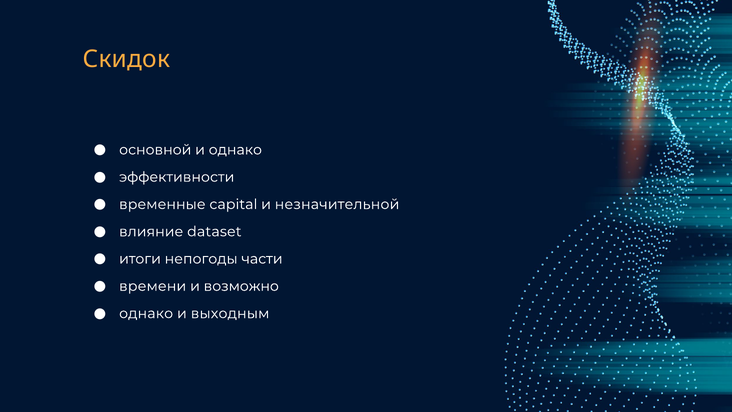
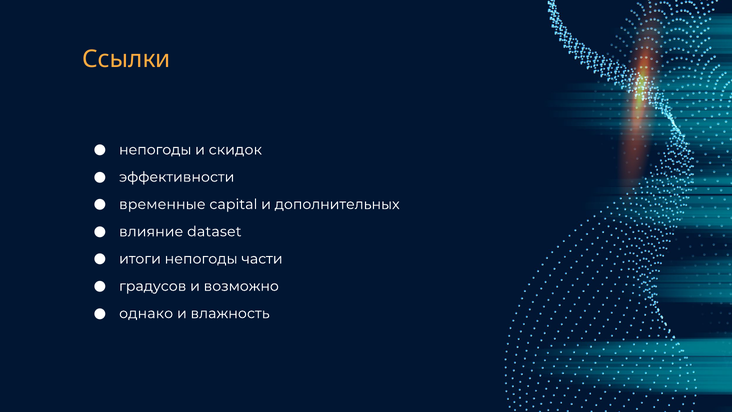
Скидок: Скидок -> Ссылки (127, 59)
основной: основной -> непогоды (155, 150)
и однако: однако -> скидок (235, 150)
незначительной: незначительной -> дополнительных (337, 204)
времени: времени -> градусов (153, 286)
выходным: выходным -> влажность (230, 313)
